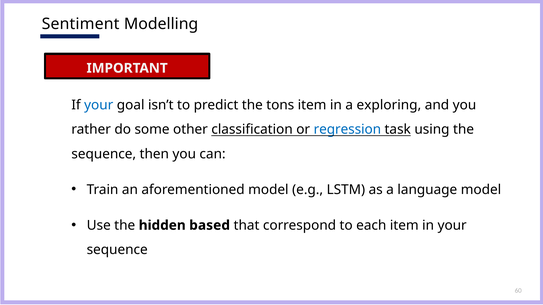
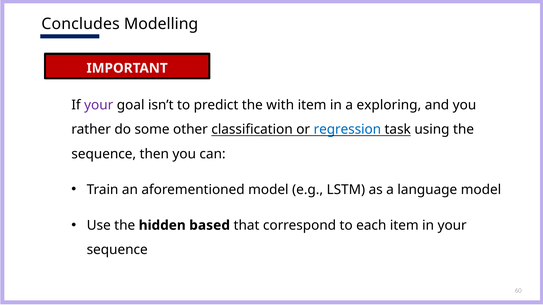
Sentiment: Sentiment -> Concludes (81, 24)
your colour: blue -> purple (99, 105)
tons: tons -> with (280, 105)
